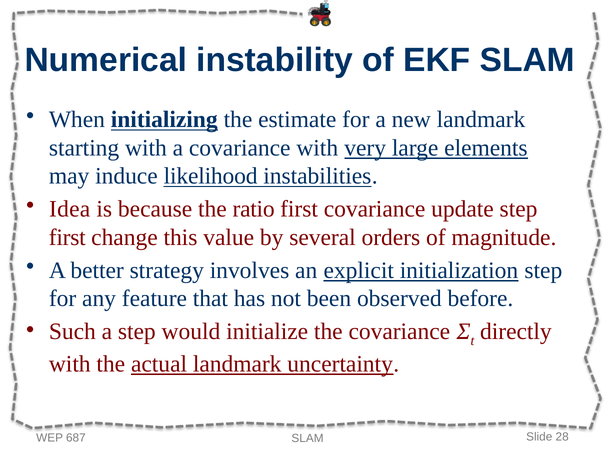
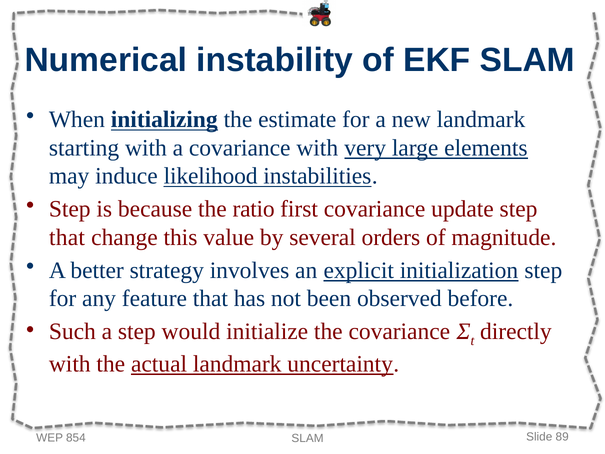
Idea: Idea -> Step (70, 209)
first: first -> that (67, 237)
687: 687 -> 854 (76, 438)
28: 28 -> 89 (562, 437)
